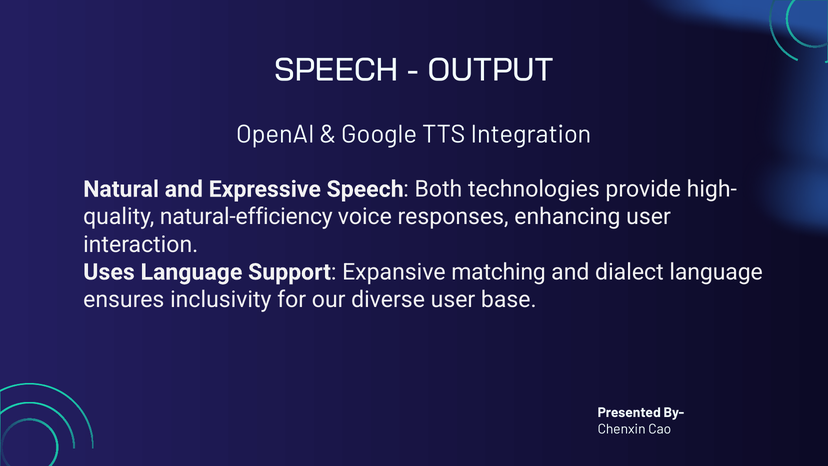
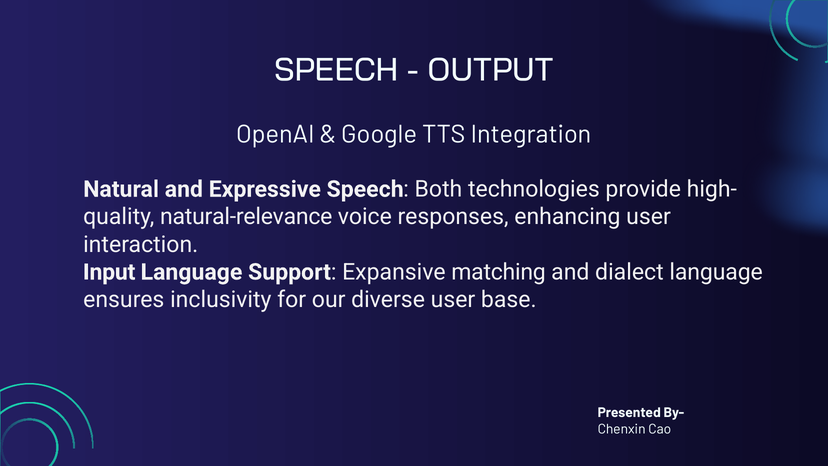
natural-efficiency: natural-efficiency -> natural-relevance (246, 217)
Uses: Uses -> Input (109, 272)
